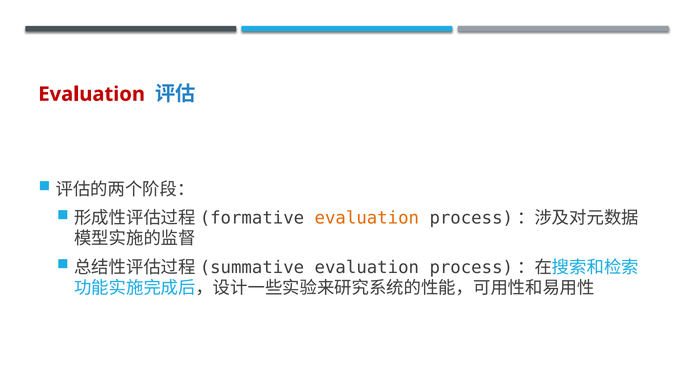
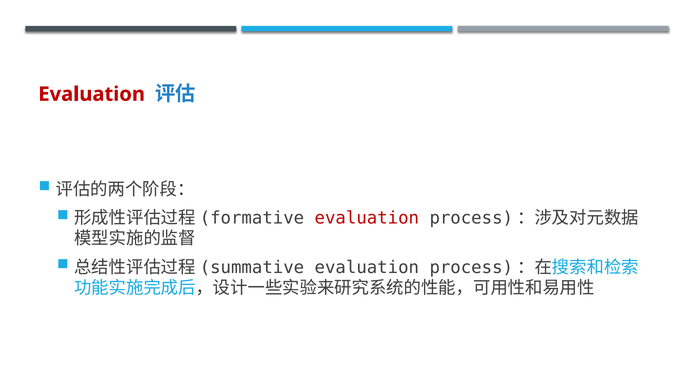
evaluation colour: orange -> red (367, 218)
